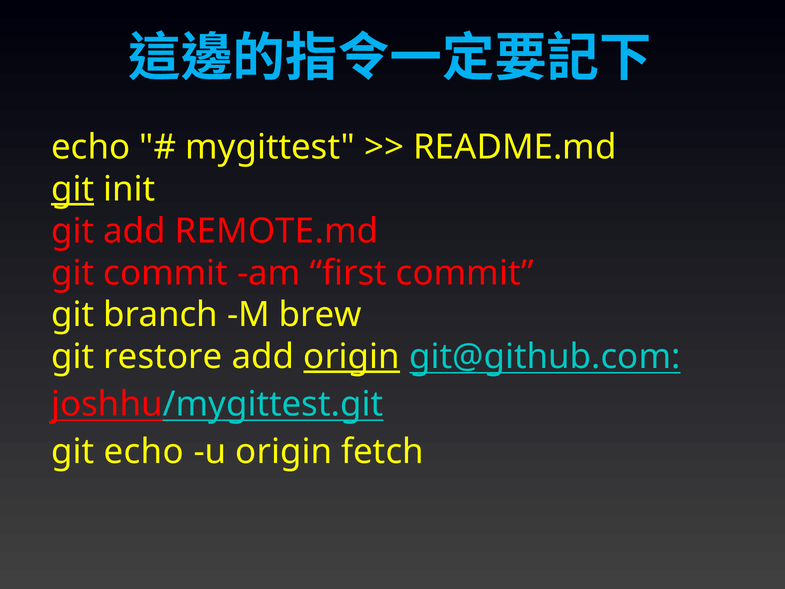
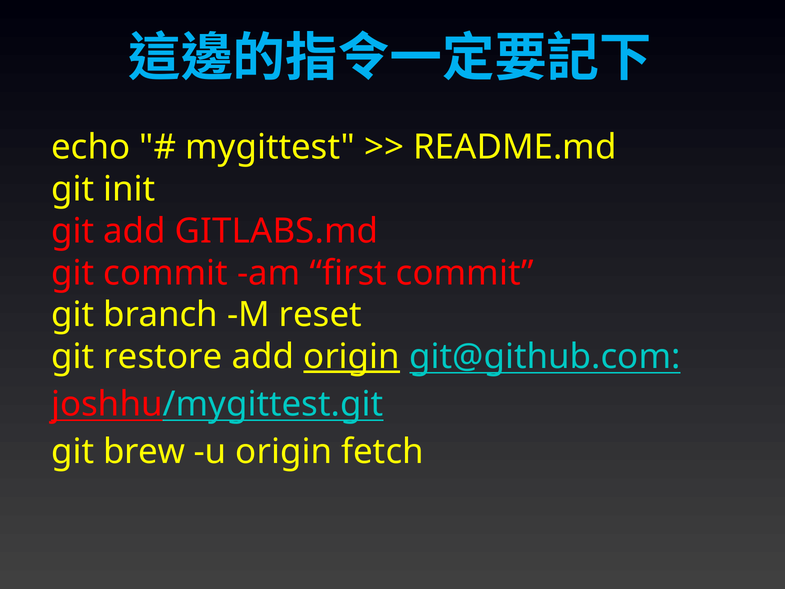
git underline: present -> none (73, 189)
REMOTE.md: REMOTE.md -> GITLABS.md (277, 231)
brew: brew -> reset (320, 315)
git echo: echo -> brew (144, 452)
